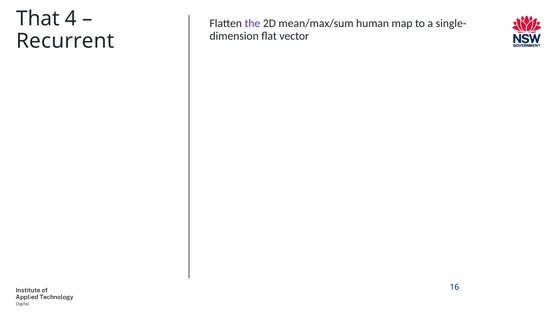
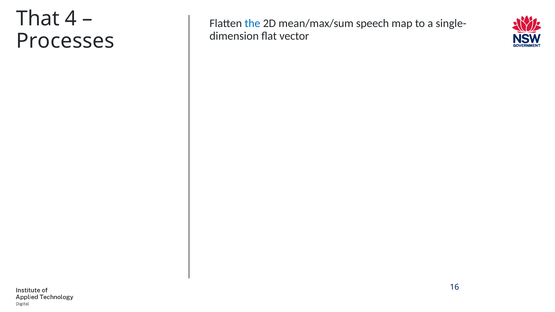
the colour: purple -> blue (252, 23)
human: human -> speech (373, 23)
Recurrent: Recurrent -> Processes (65, 41)
